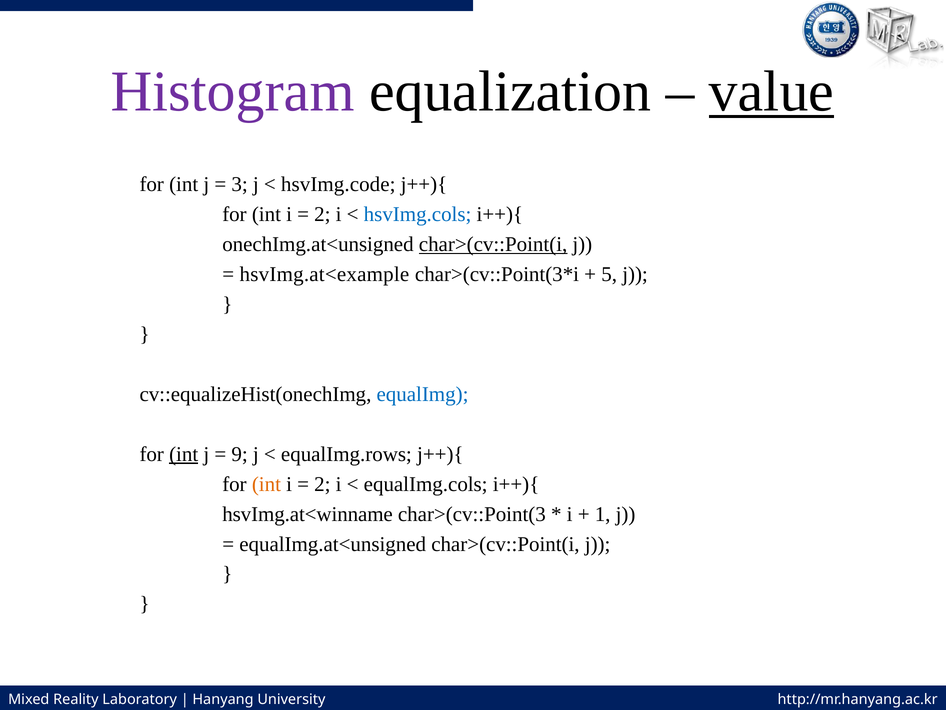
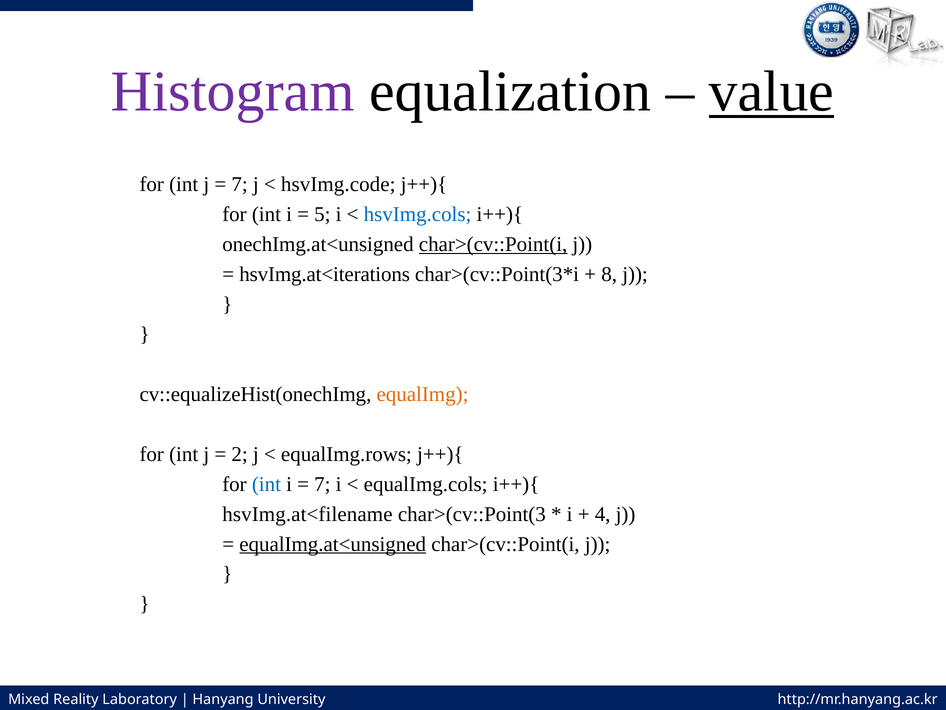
3: 3 -> 7 (240, 184)
2: 2 -> 5 (322, 214)
hsvImg.at<example: hsvImg.at<example -> hsvImg.at<iterations (325, 274)
5: 5 -> 8 (609, 274)
equalImg colour: blue -> orange (422, 394)
int underline: present -> none (184, 454)
9: 9 -> 2 (240, 454)
int colour: orange -> blue (266, 484)
2: 2 -> 7 (322, 484)
hsvImg.at<winname: hsvImg.at<winname -> hsvImg.at<filename (307, 514)
1: 1 -> 4 (603, 514)
equalImg.at<unsigned underline: none -> present (333, 544)
